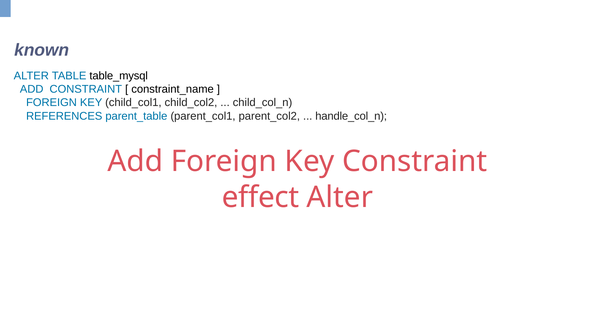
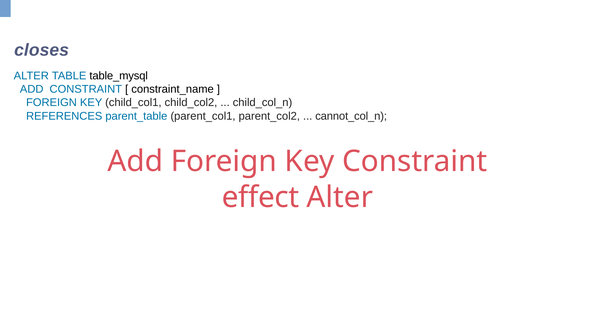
known: known -> closes (42, 50)
handle_col_n: handle_col_n -> cannot_col_n (351, 116)
